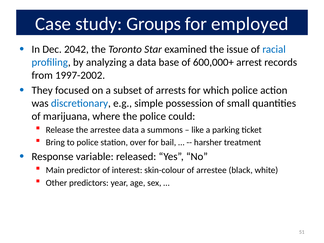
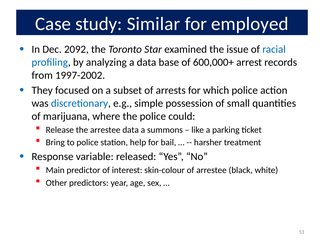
Groups: Groups -> Similar (154, 24)
2042: 2042 -> 2092 (76, 49)
over: over -> help (138, 142)
